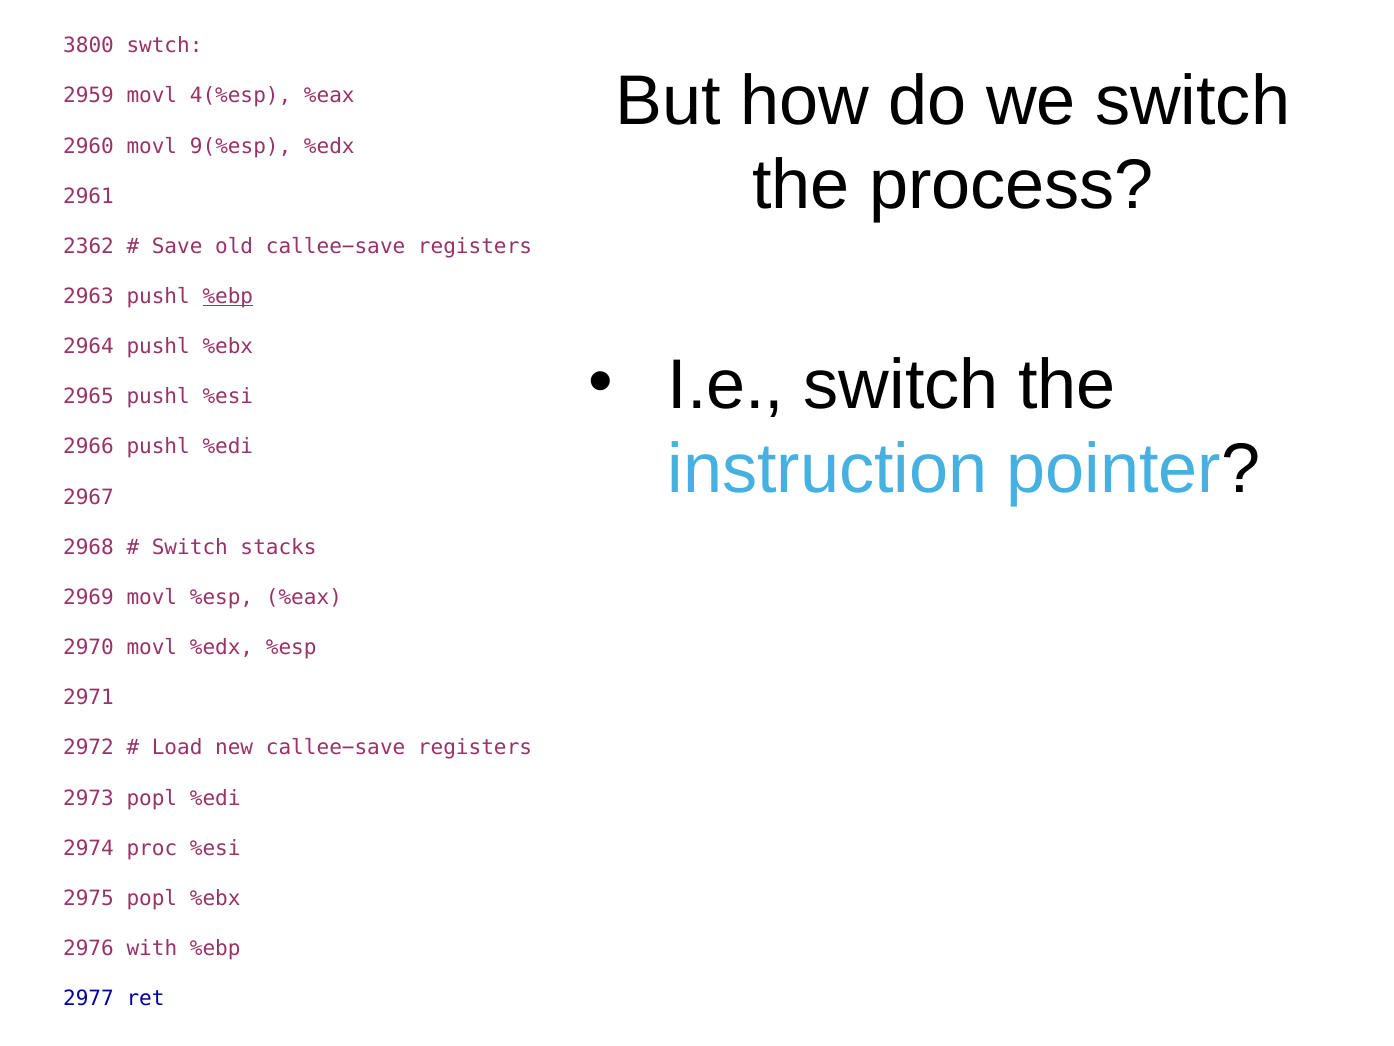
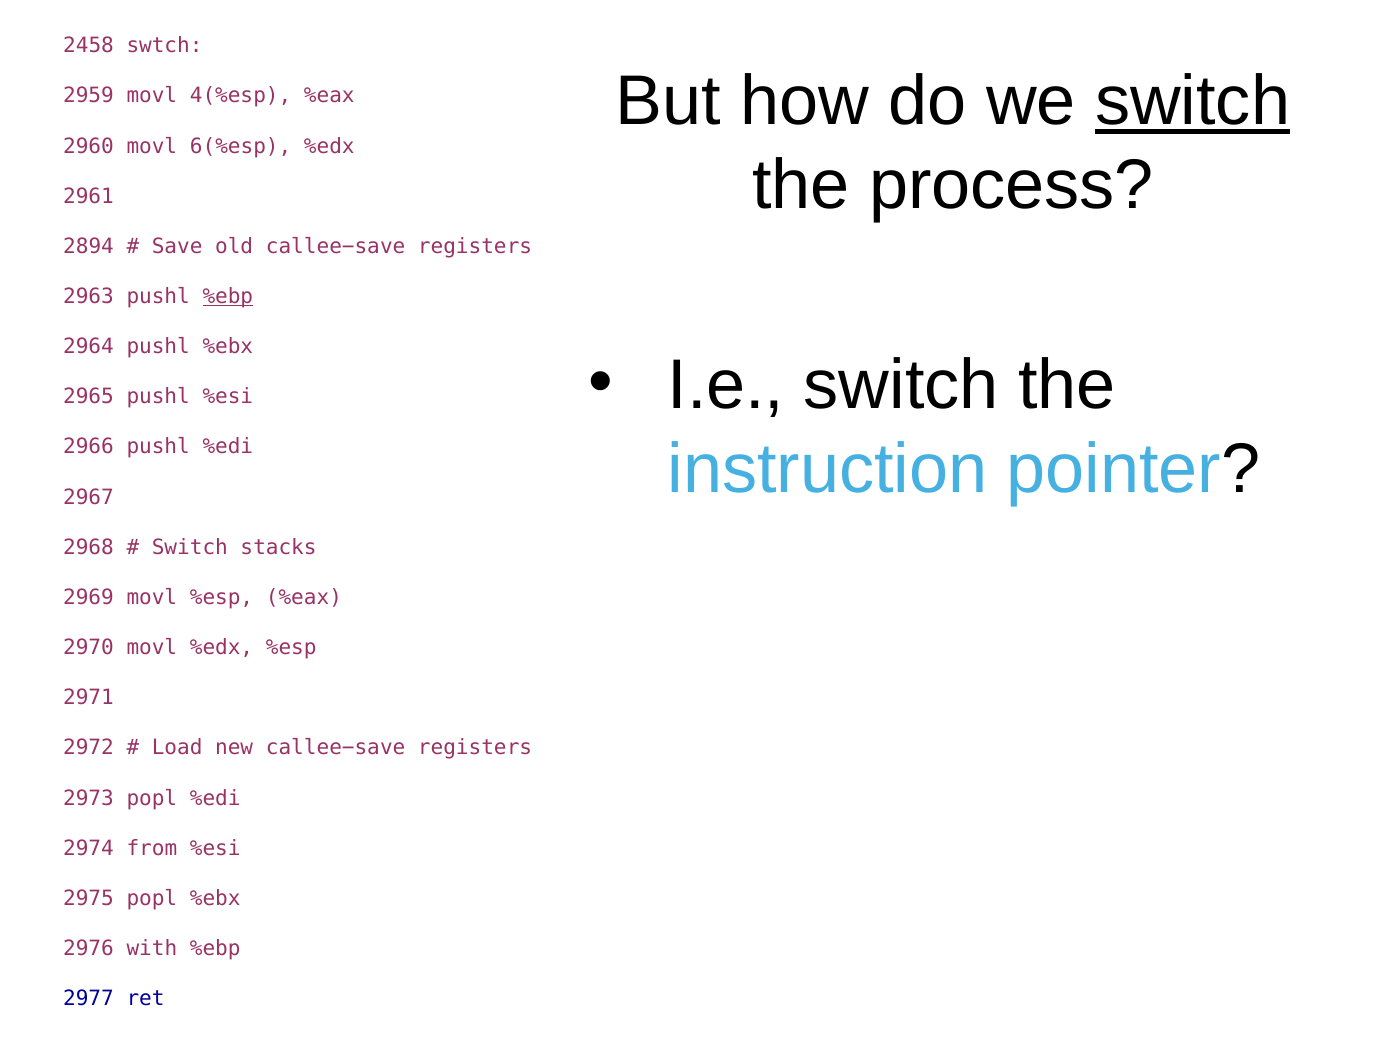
3800: 3800 -> 2458 (89, 46)
switch underline: none -> present (1193, 101)
9(%esp: 9(%esp -> 6(%esp (241, 146)
2362: 2362 -> 2894 (89, 246)
proc: proc -> from (152, 848)
